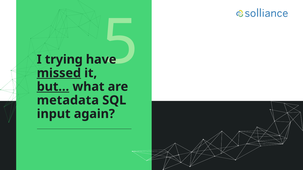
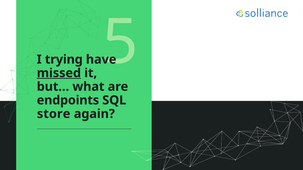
but… underline: present -> none (53, 87)
metadata: metadata -> endpoints (68, 100)
input: input -> store (54, 114)
